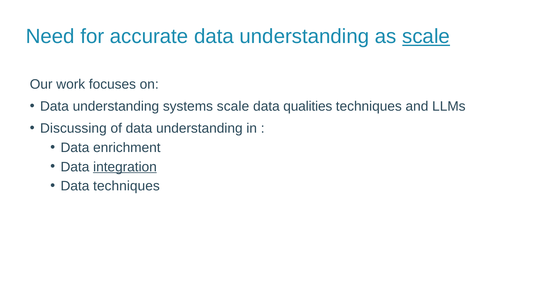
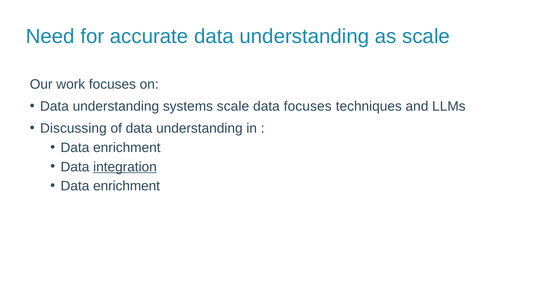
scale underline: present -> none (426, 36)
data qualities: qualities -> focuses (308, 106)
techniques: techniques -> enrichment (127, 186)
